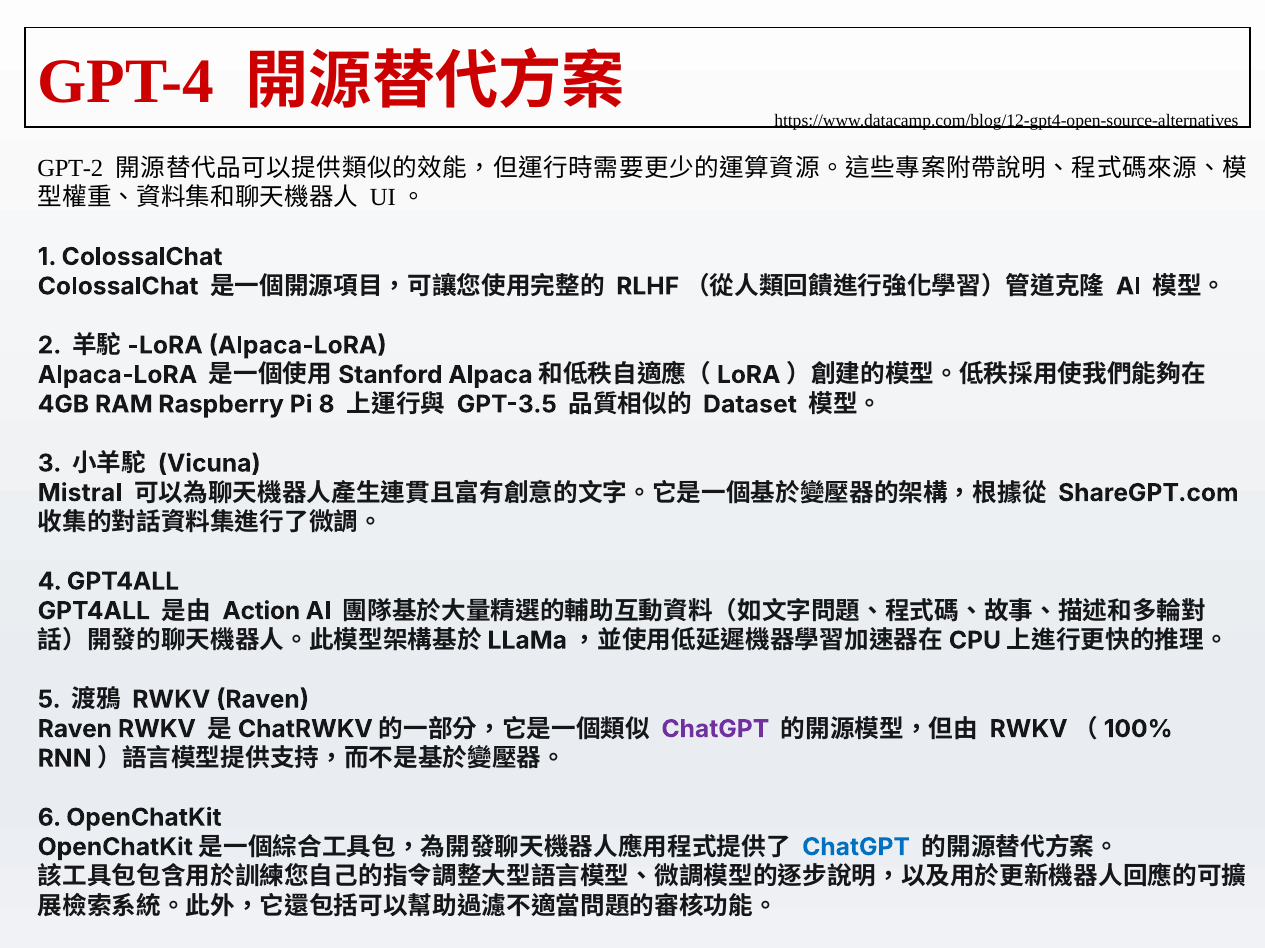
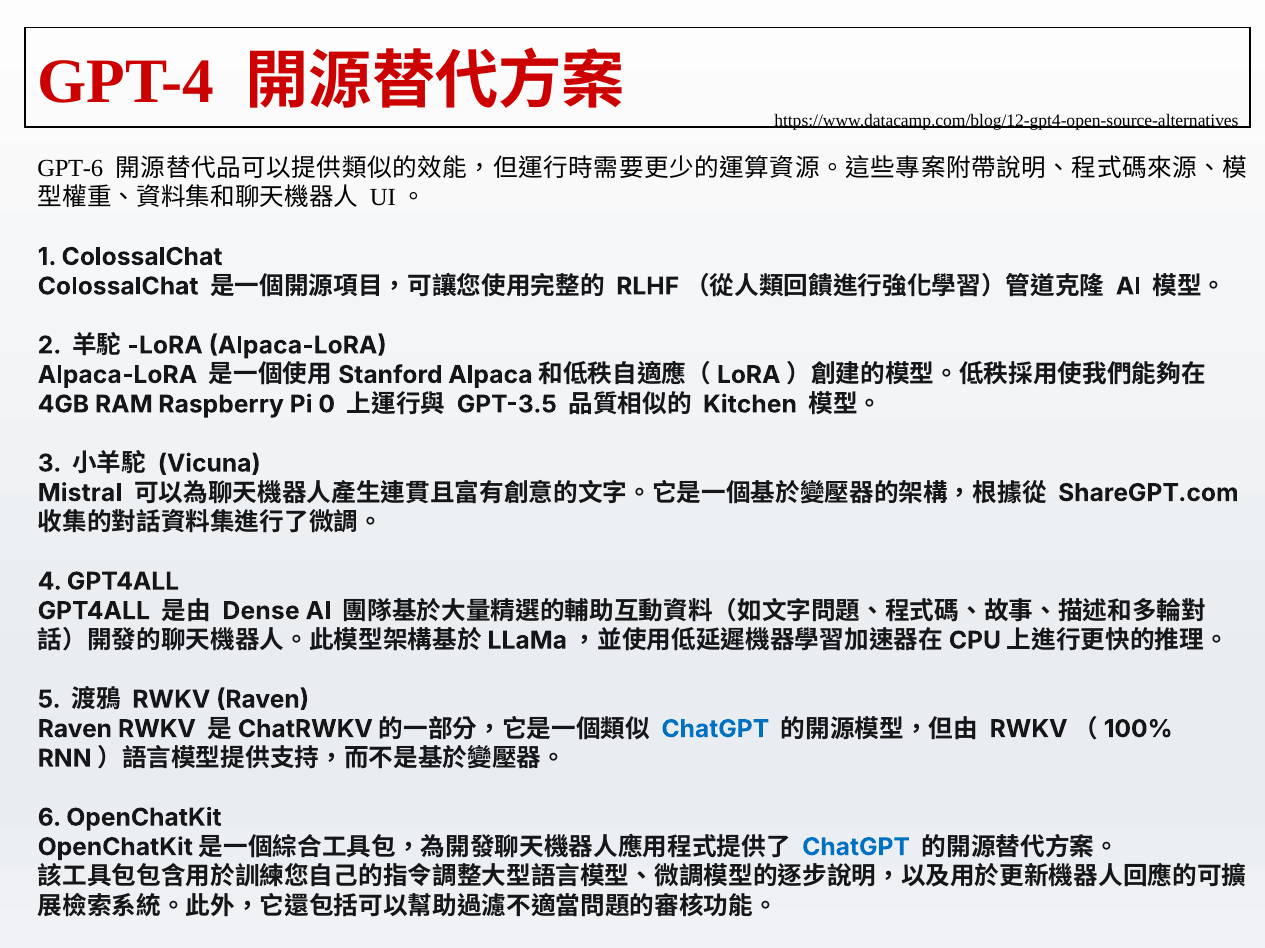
GPT-2: GPT-2 -> GPT-6 (70, 168)
8: 8 -> 0 (327, 405)
Dataset: Dataset -> Kitchen (750, 405)
Action: Action -> Dense (261, 611)
ChatGPT colour: purple -> blue (715, 730)
